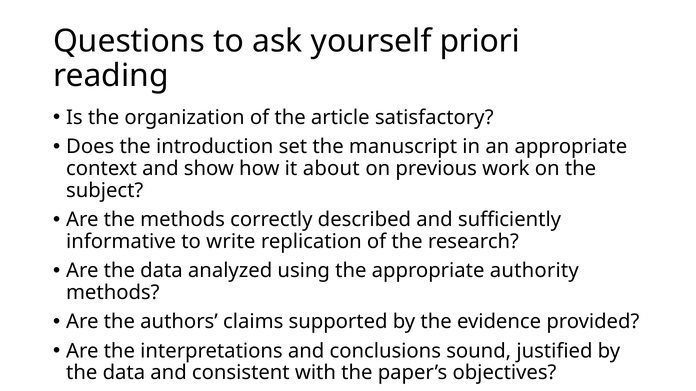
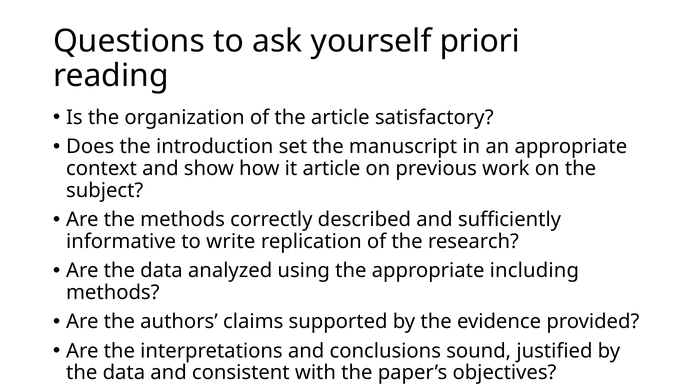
it about: about -> article (331, 169)
authority: authority -> including (534, 271)
